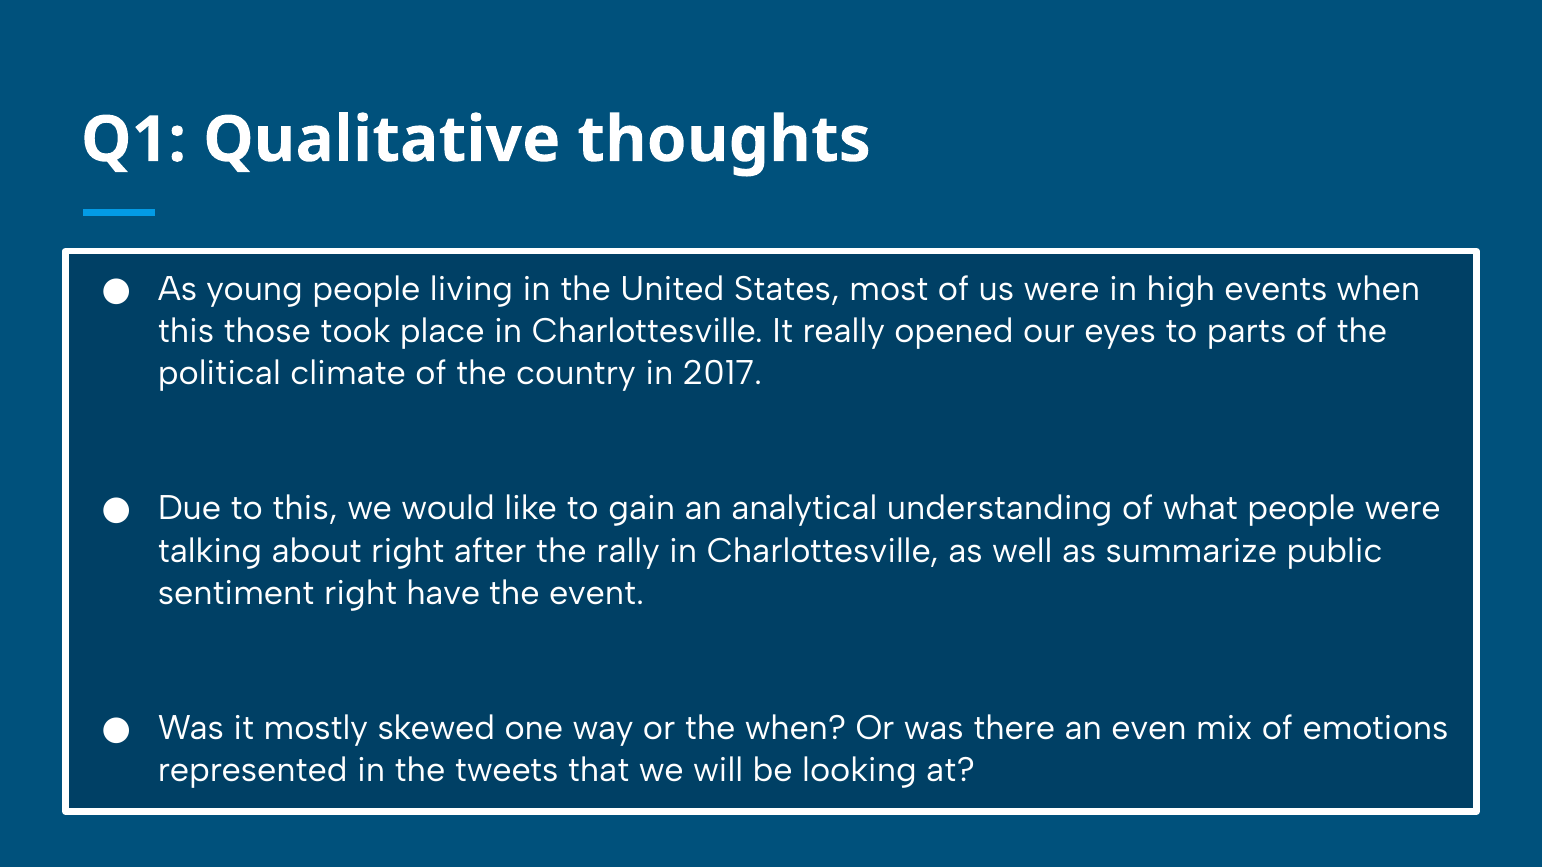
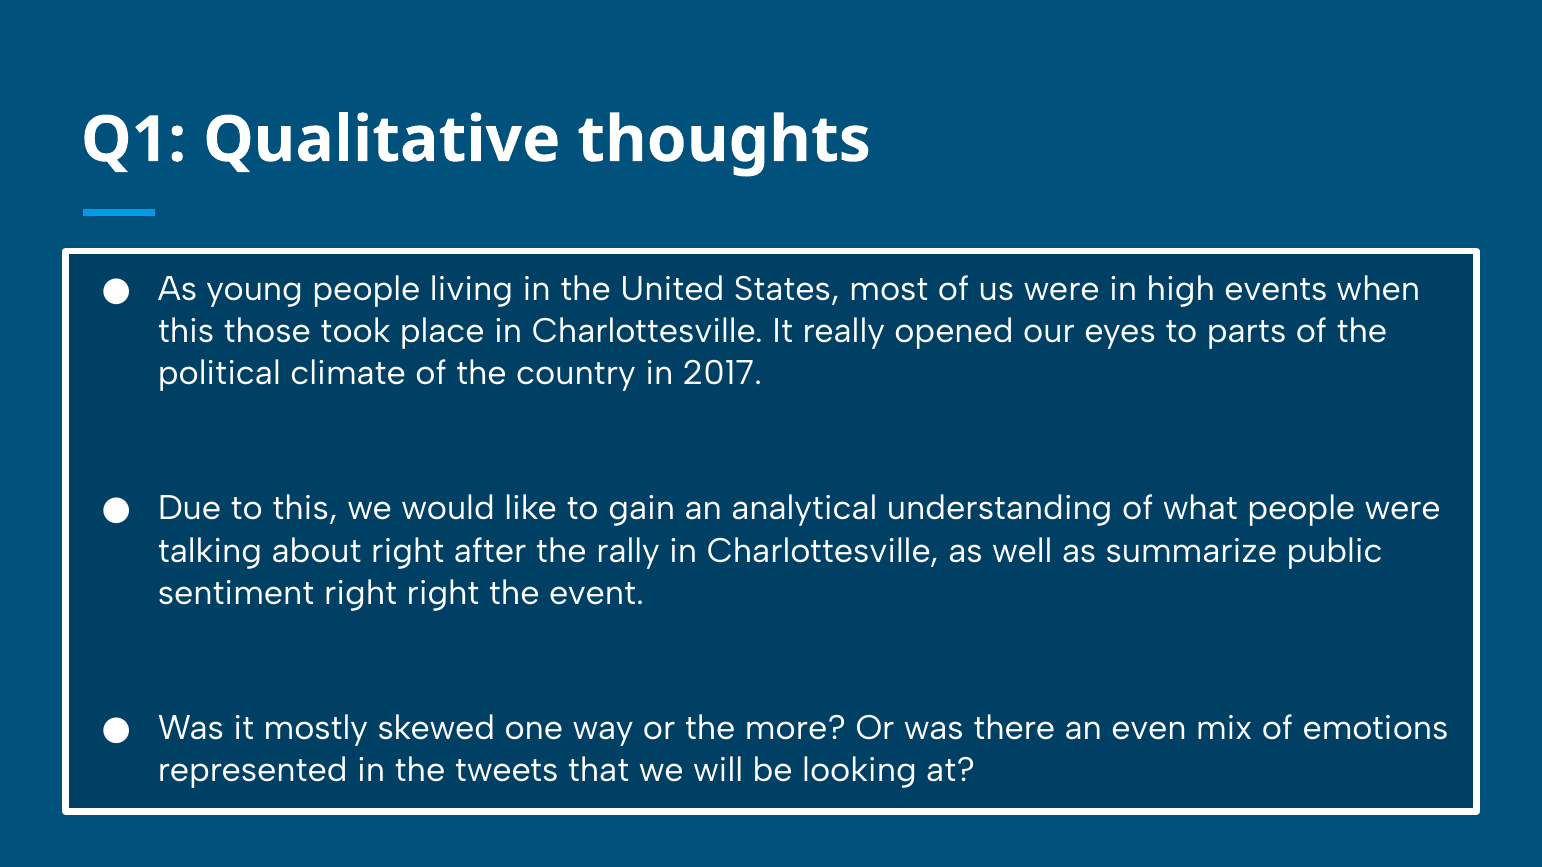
right have: have -> right (443, 593)
the when: when -> more (796, 729)
